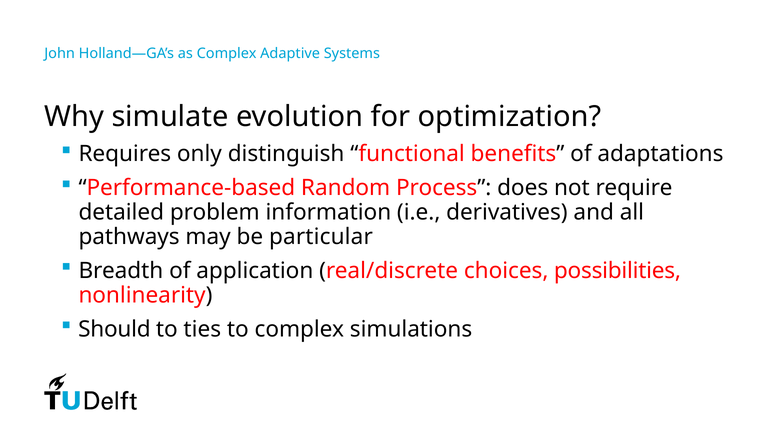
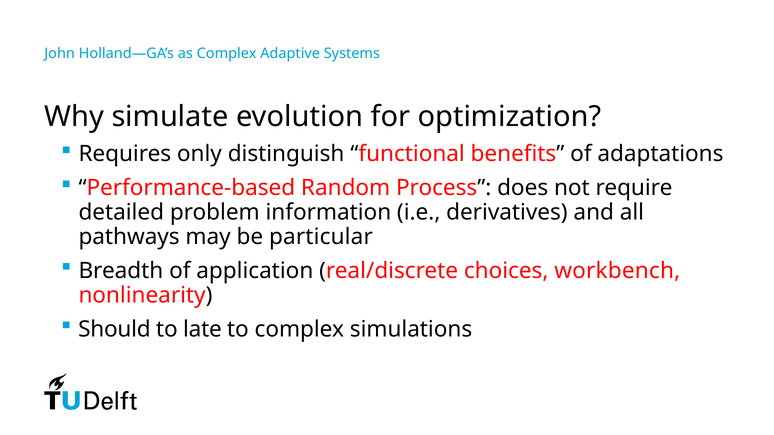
possibilities: possibilities -> workbench (617, 271)
ties: ties -> late (202, 329)
